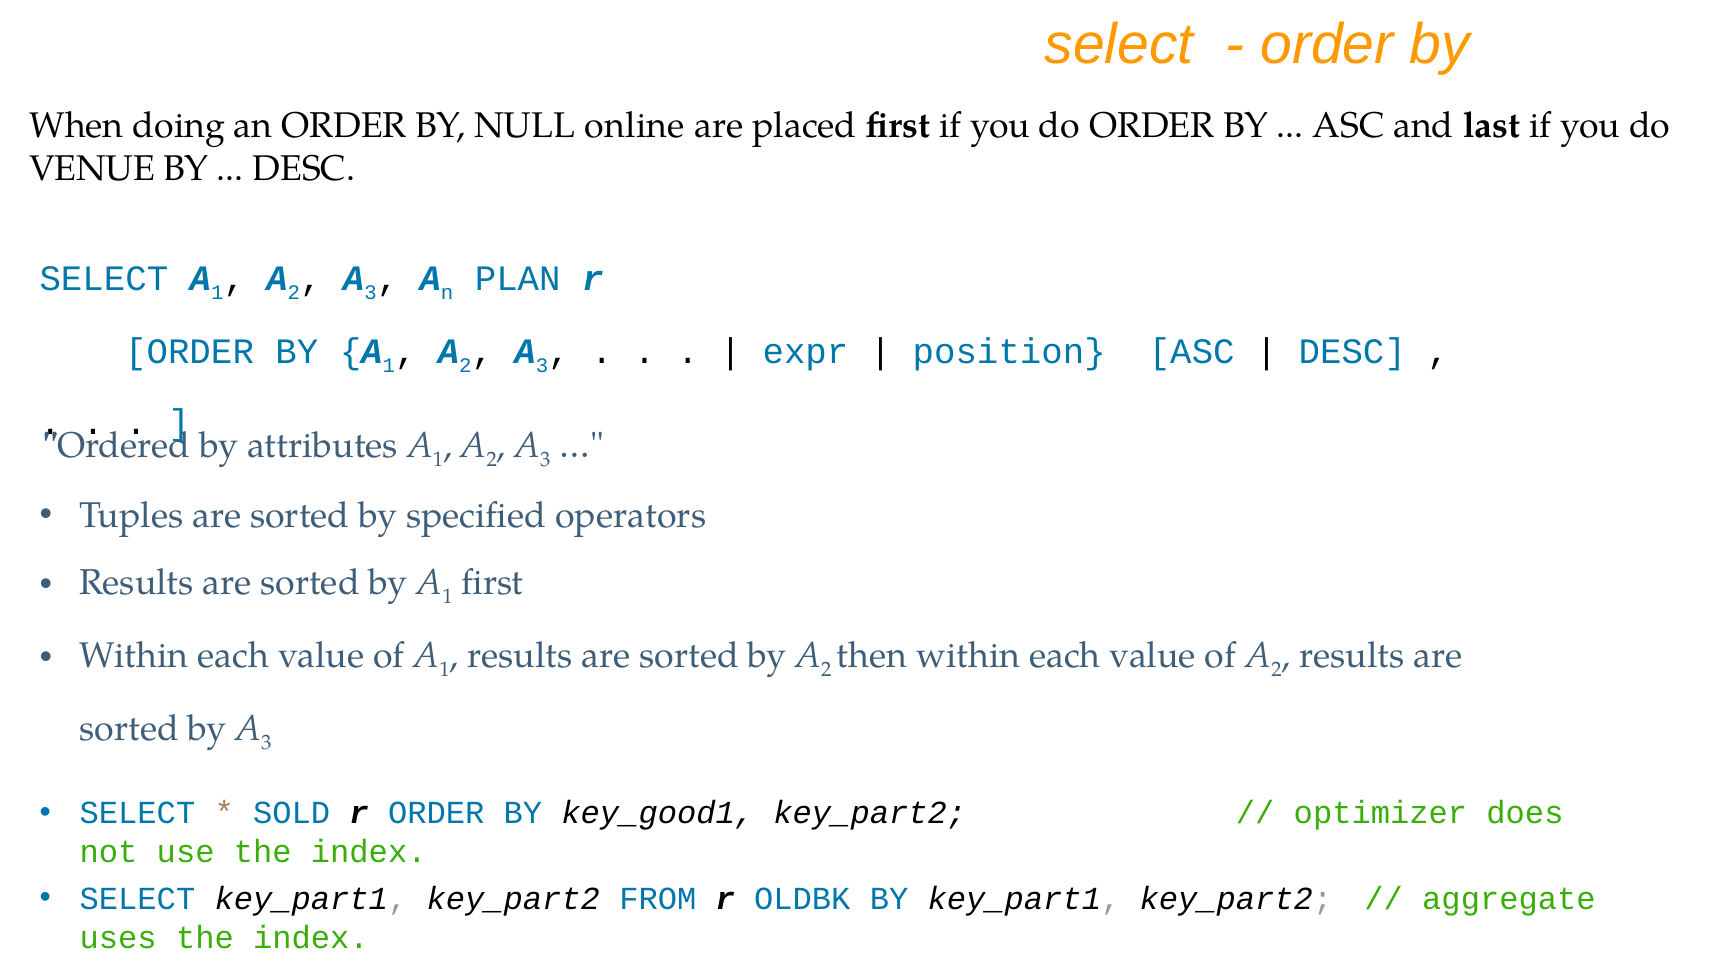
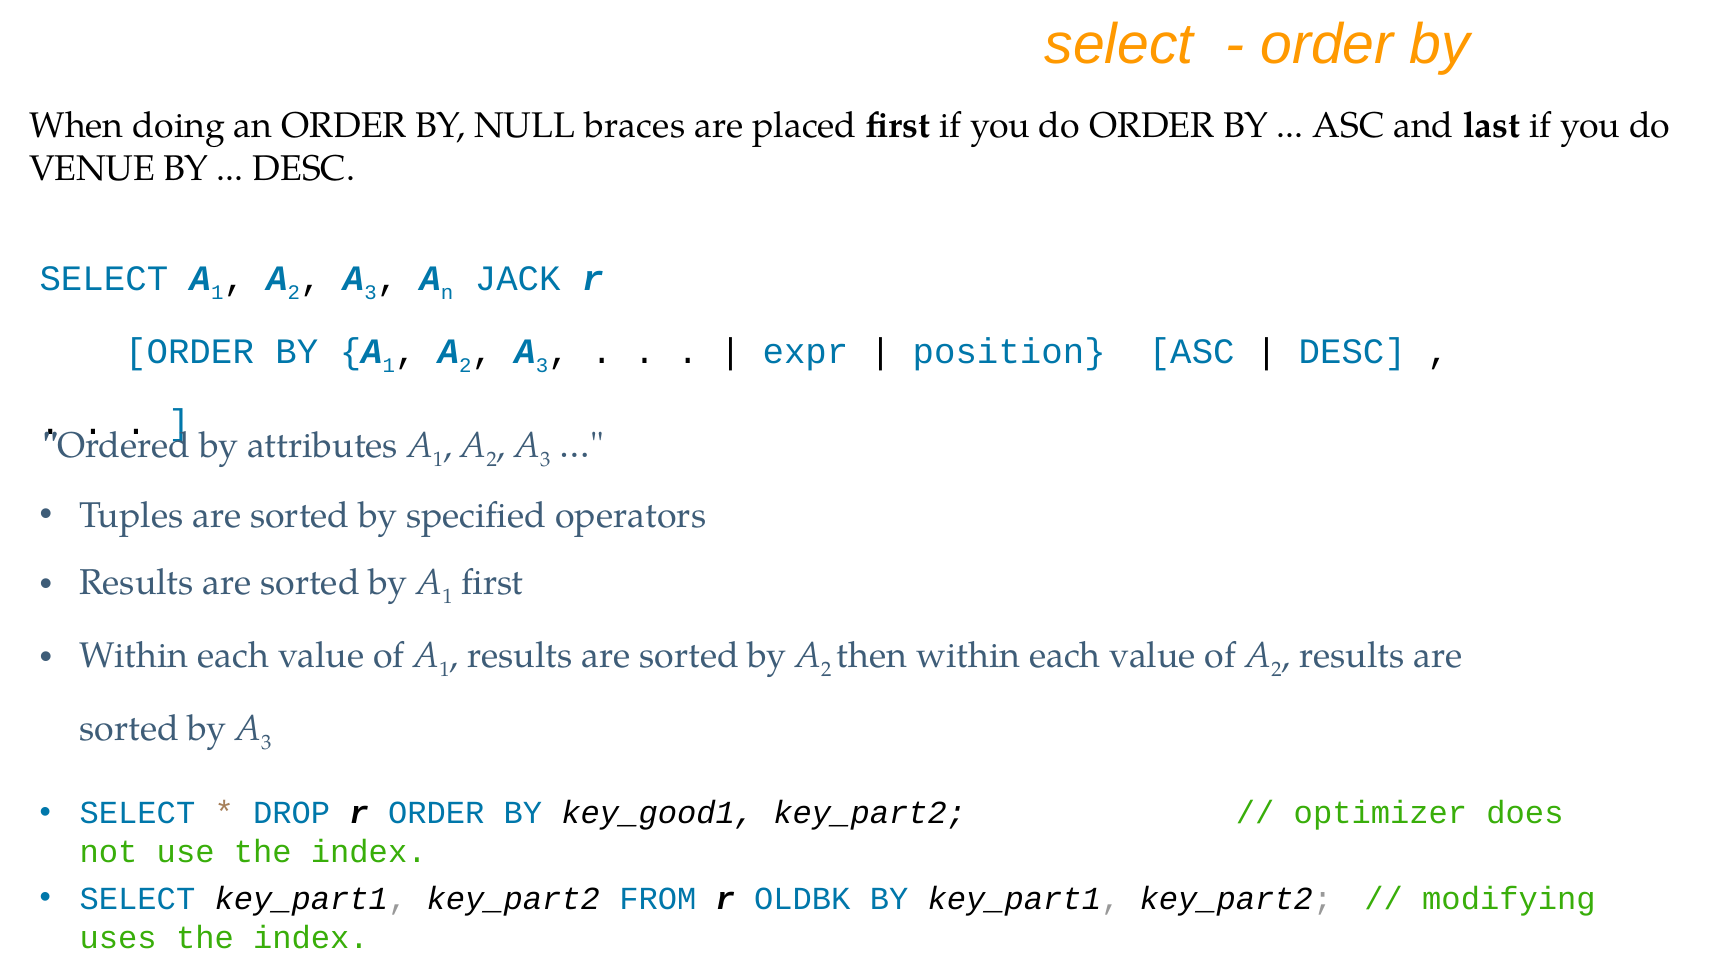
online: online -> braces (635, 126)
PLAN: PLAN -> JACK (518, 279)
SOLD: SOLD -> DROP (292, 813)
aggregate: aggregate -> modifying (1509, 899)
